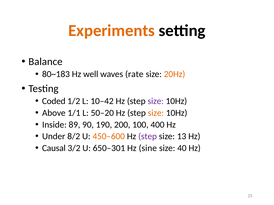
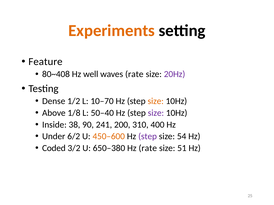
Balance: Balance -> Feature (45, 62)
80~183: 80~183 -> 80~408 (56, 74)
20Hz colour: orange -> purple (175, 74)
Coded: Coded -> Dense (54, 101)
10–42: 10–42 -> 10–70 (102, 101)
size colour: purple -> orange (156, 101)
1/1: 1/1 -> 1/8 (74, 113)
50–20: 50–20 -> 50–40 (102, 113)
size colour: orange -> purple (156, 113)
89: 89 -> 38 (74, 125)
190: 190 -> 241 (104, 125)
100: 100 -> 310 (140, 125)
8/2: 8/2 -> 6/2 (74, 137)
13: 13 -> 54 (182, 137)
Causal: Causal -> Coded (54, 148)
650–301: 650–301 -> 650–380 (109, 148)
Hz sine: sine -> rate (148, 148)
40: 40 -> 51 (182, 148)
